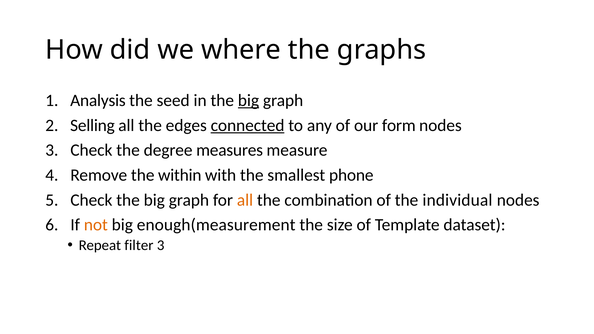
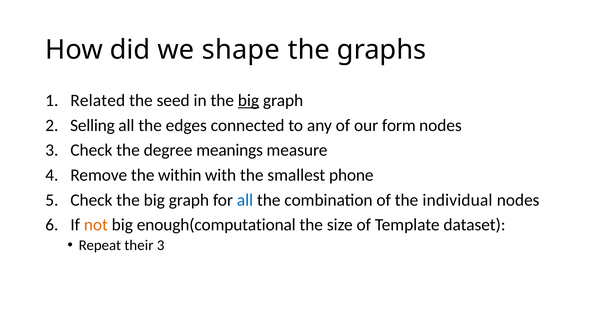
where: where -> shape (241, 50)
Analysis: Analysis -> Related (98, 100)
connected underline: present -> none (248, 125)
measures: measures -> meanings (230, 150)
all colour: orange -> blue (245, 200)
enough(measurement: enough(measurement -> enough(computational (216, 225)
filter: filter -> their (139, 245)
